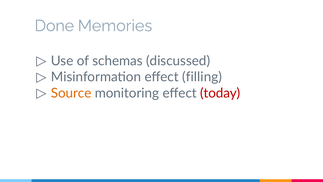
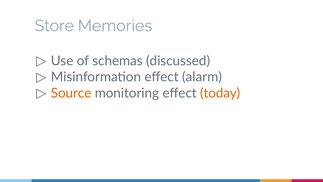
Done: Done -> Store (54, 26)
filling: filling -> alarm (202, 77)
today colour: red -> orange (220, 93)
